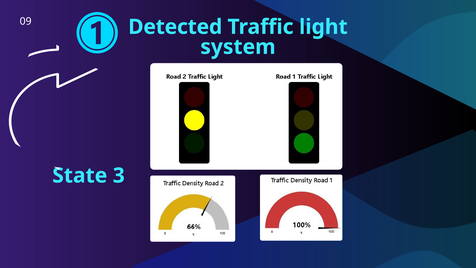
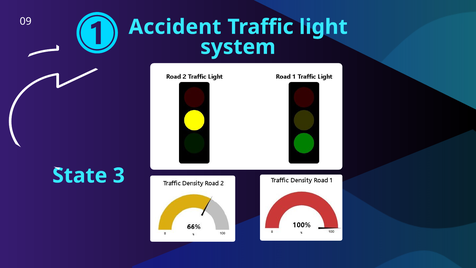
Detected: Detected -> Accident (175, 27)
